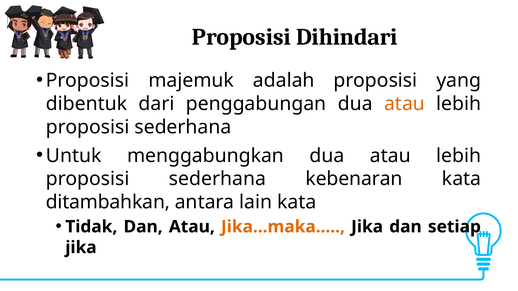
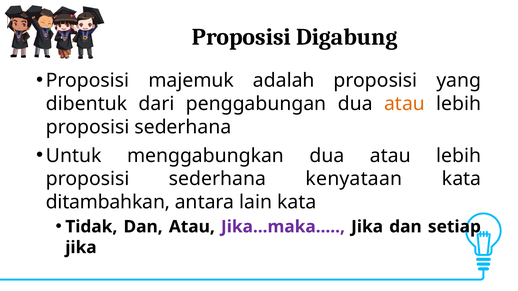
Dihindari: Dihindari -> Digabung (347, 37)
kebenaran: kebenaran -> kenyataan (354, 179)
Jika...maka colour: orange -> purple (283, 227)
